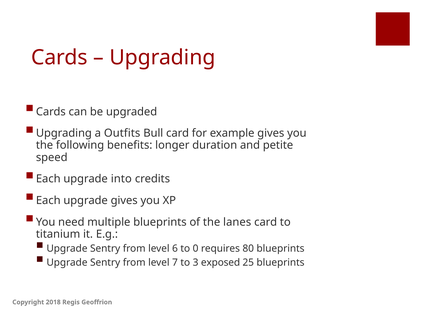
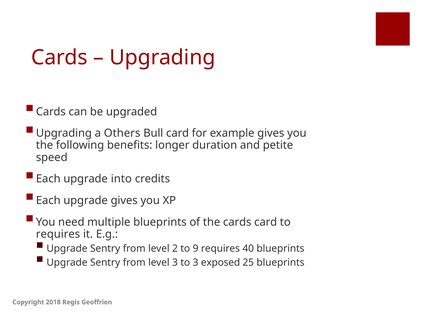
Outfits: Outfits -> Others (122, 133)
the lanes: lanes -> cards (237, 222)
titanium: titanium -> requires (58, 234)
6: 6 -> 2 (175, 249)
0: 0 -> 9 (196, 249)
80: 80 -> 40 (248, 249)
level 7: 7 -> 3 (175, 263)
